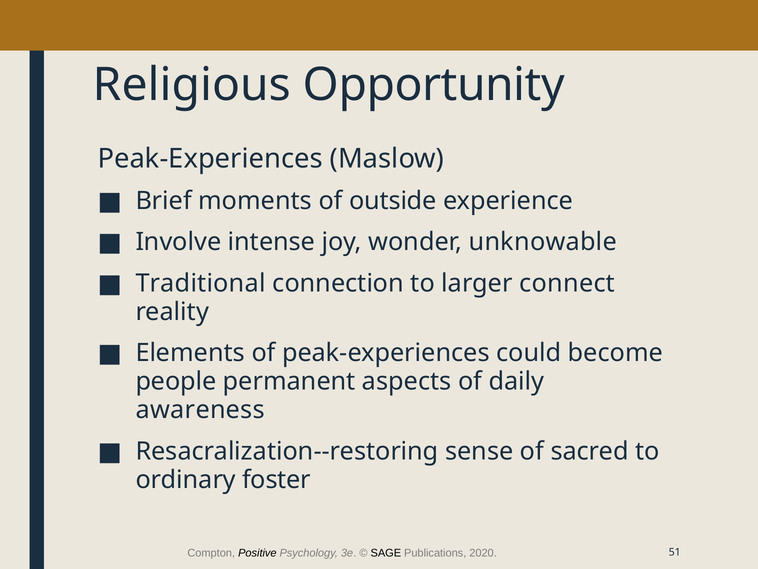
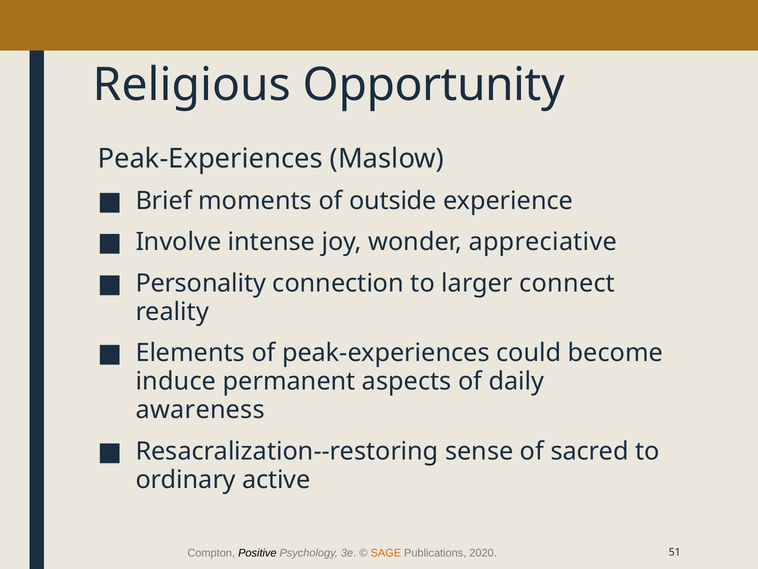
unknowable: unknowable -> appreciative (543, 242)
Traditional: Traditional -> Personality (201, 283)
people: people -> induce (176, 381)
foster: foster -> active (276, 479)
SAGE colour: black -> orange (386, 552)
